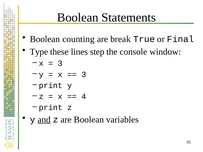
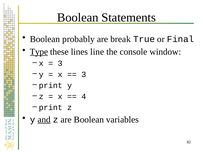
counting: counting -> probably (79, 39)
Type underline: none -> present (39, 52)
step: step -> line (97, 52)
